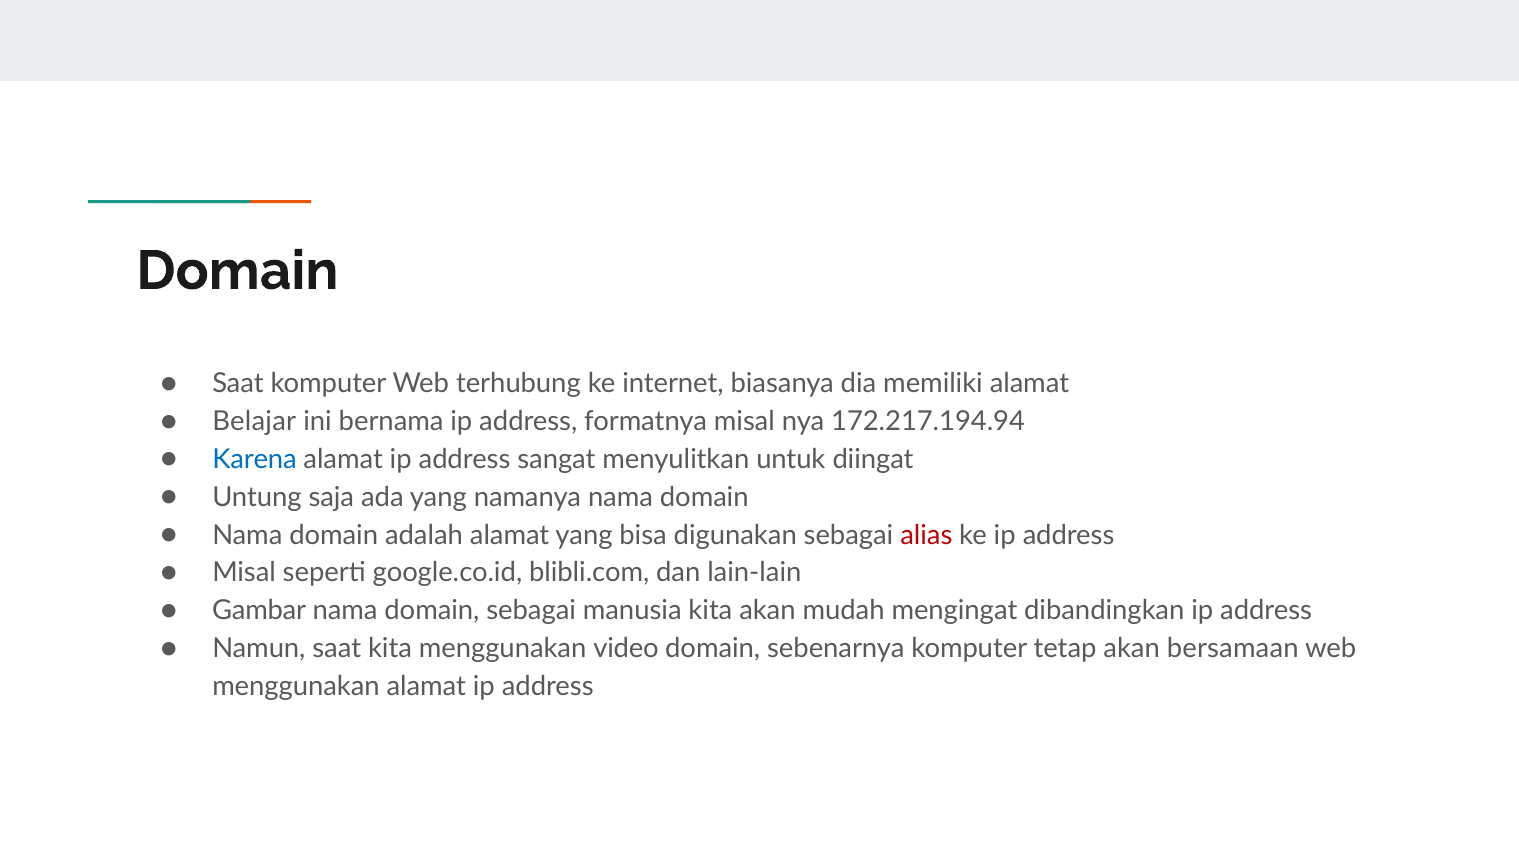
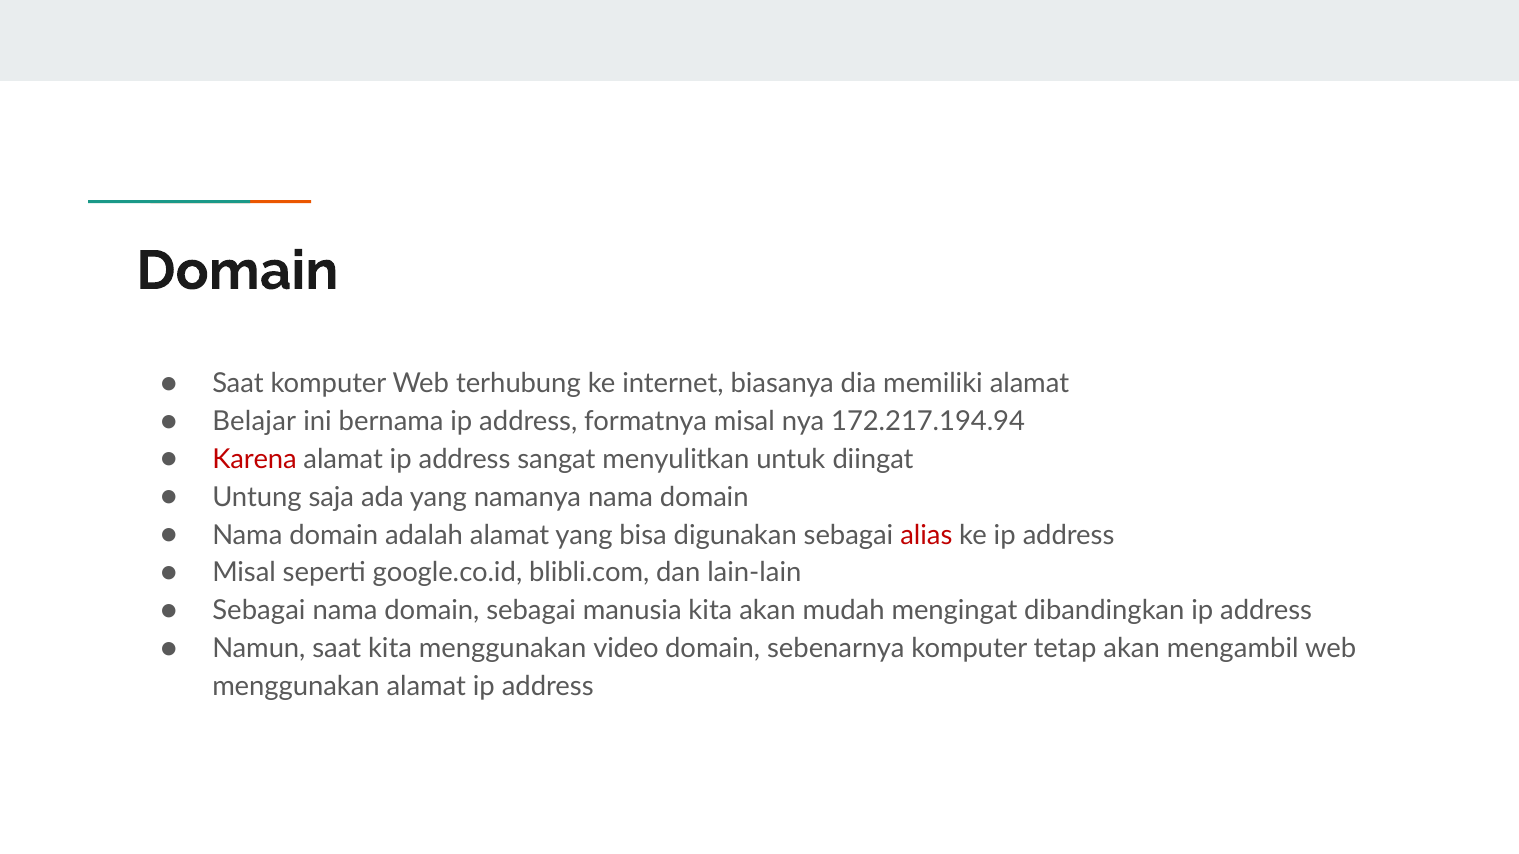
Karena colour: blue -> red (255, 460)
Gambar: Gambar -> Sebagai (259, 611)
bersamaan: bersamaan -> mengambil (1233, 649)
